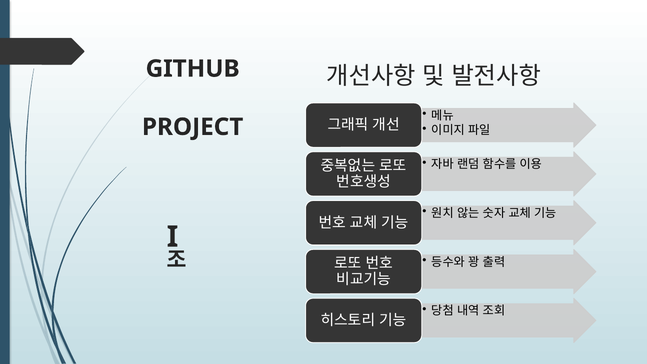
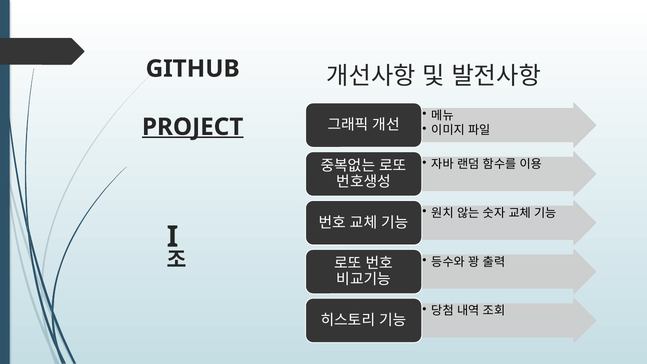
PROJECT underline: none -> present (193, 127)
